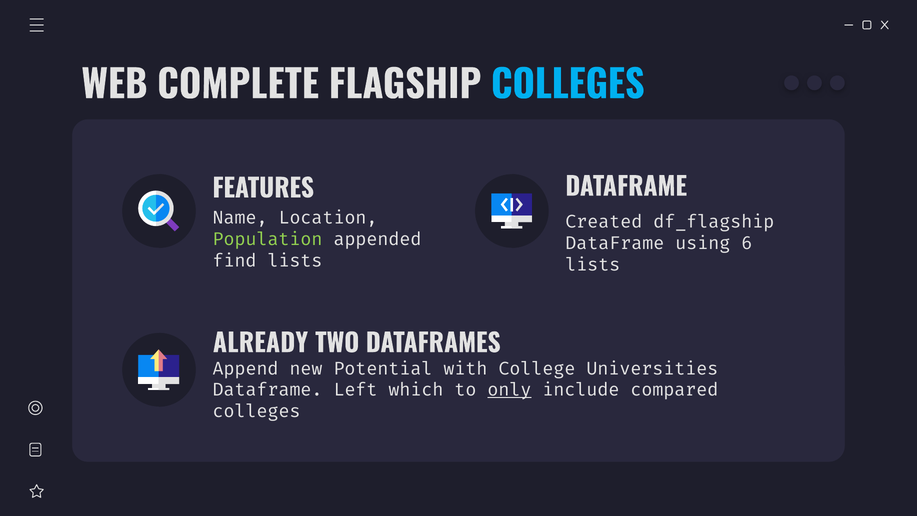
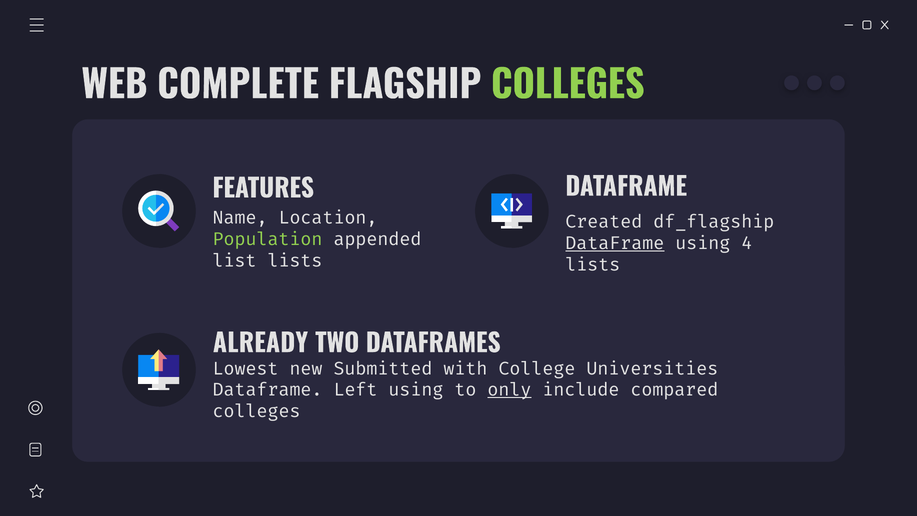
COLLEGES colour: light blue -> light green (568, 86)
DataFrame underline: none -> present (615, 243)
6: 6 -> 4 (747, 243)
find: find -> list (234, 261)
Append: Append -> Lowest (245, 368)
Potential: Potential -> Submitted (383, 368)
Left which: which -> using (416, 390)
